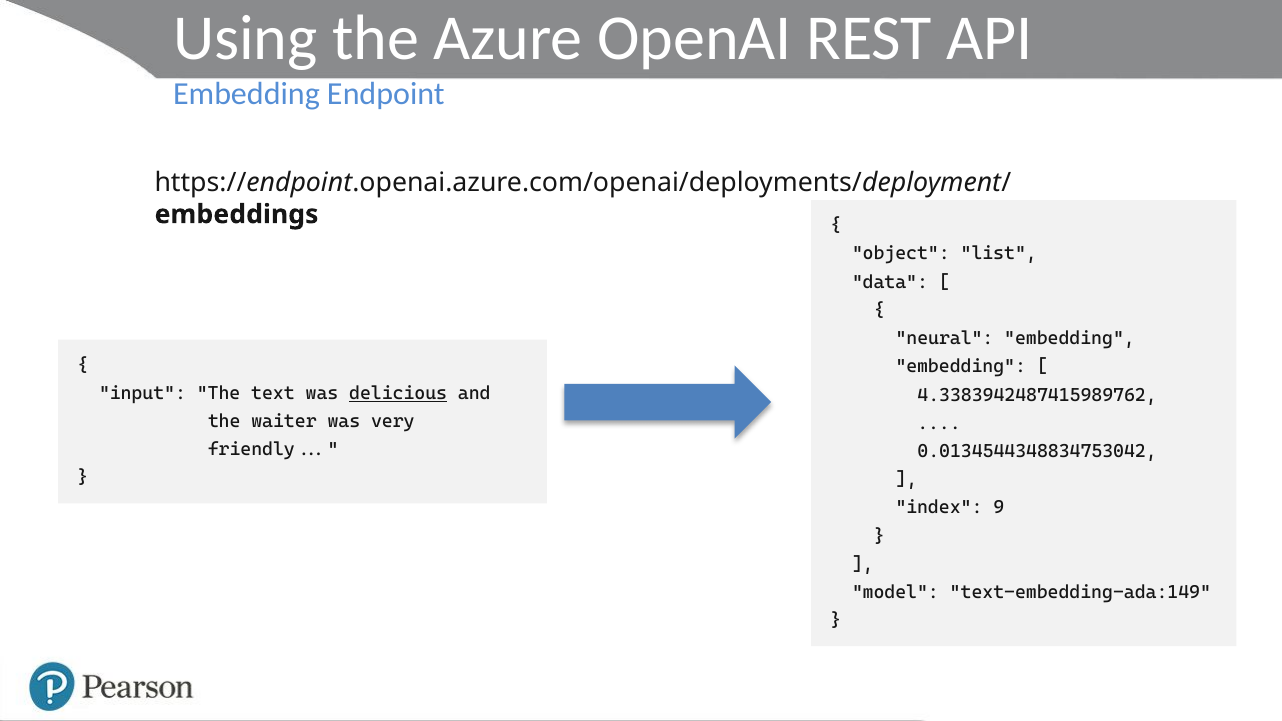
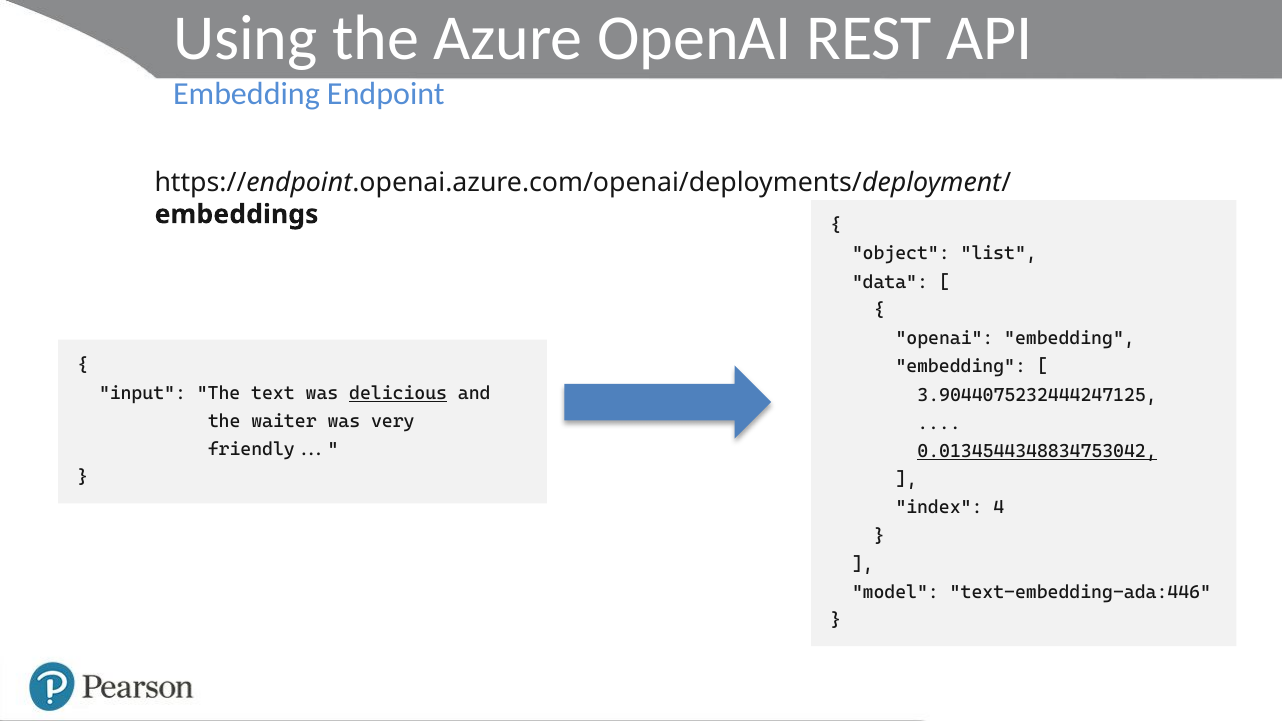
neural: neural -> openai (944, 339)
4.3383942487415989762: 4.3383942487415989762 -> 3.9044075232444247125 (1037, 395)
0.0134544348834753042 underline: none -> present (1037, 451)
9: 9 -> 4 (999, 508)
text-embedding-ada:149: text-embedding-ada:149 -> text-embedding-ada:446 (1080, 592)
